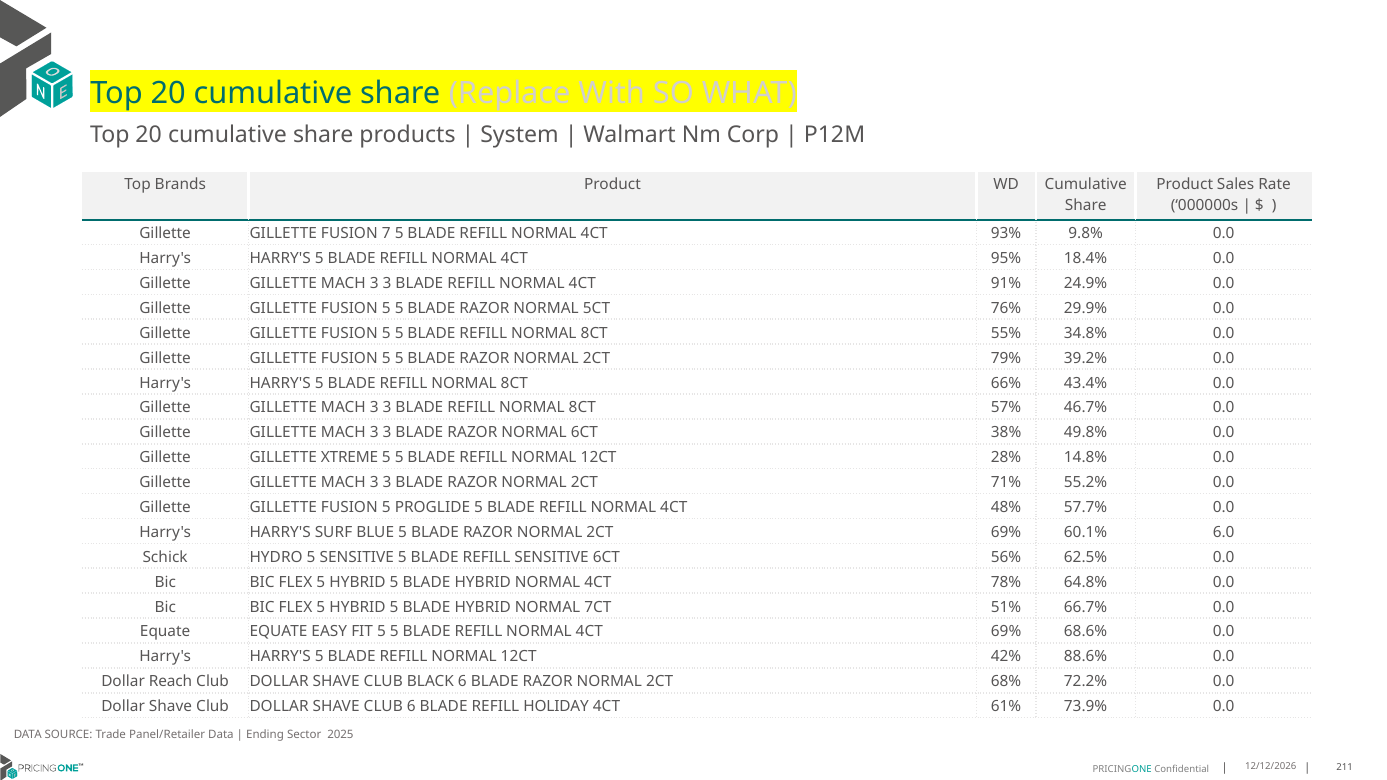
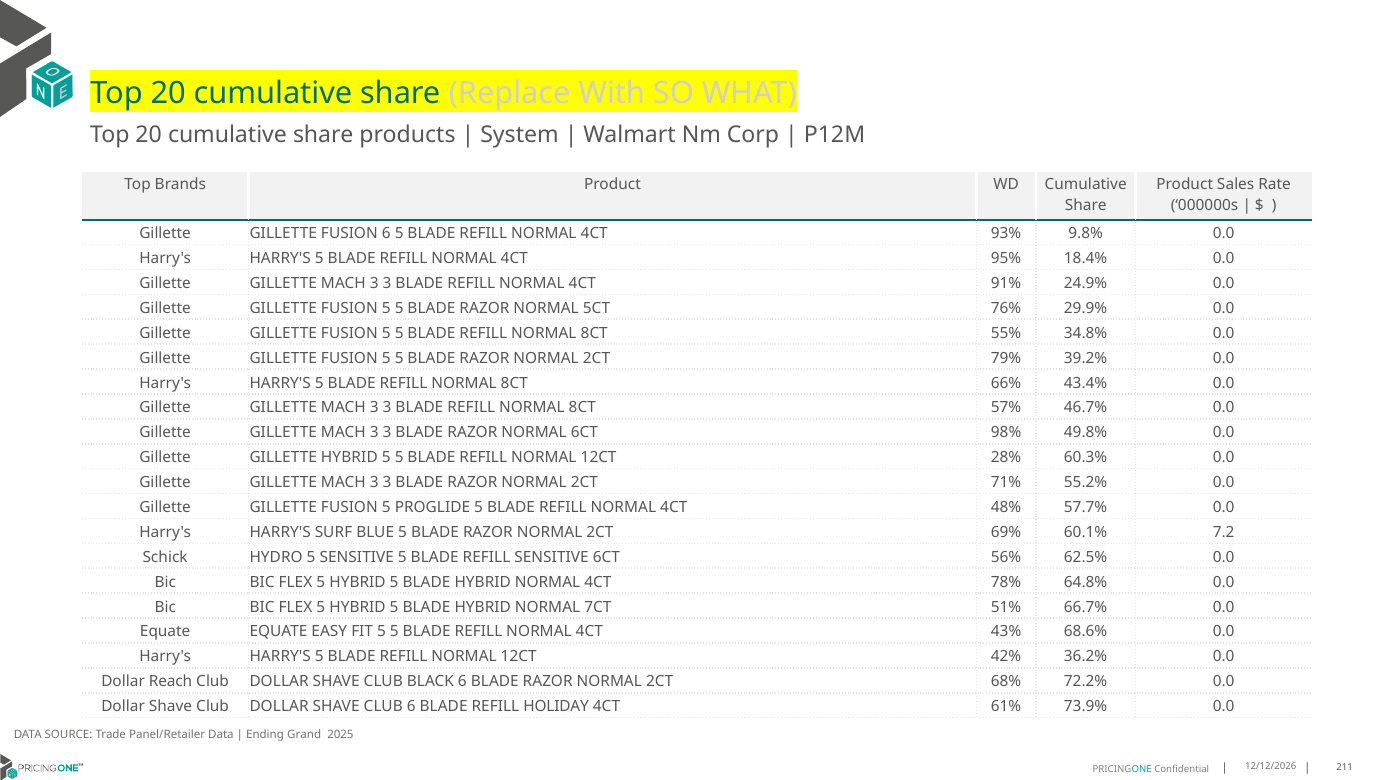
FUSION 7: 7 -> 6 (386, 234)
38%: 38% -> 98% (1006, 433)
GILLETTE XTREME: XTREME -> HYBRID (349, 458)
14.8%: 14.8% -> 60.3% (1086, 458)
6.0: 6.0 -> 7.2 (1224, 532)
4CT 69%: 69% -> 43% (1006, 632)
88.6%: 88.6% -> 36.2% (1086, 657)
Sector: Sector -> Grand (304, 735)
